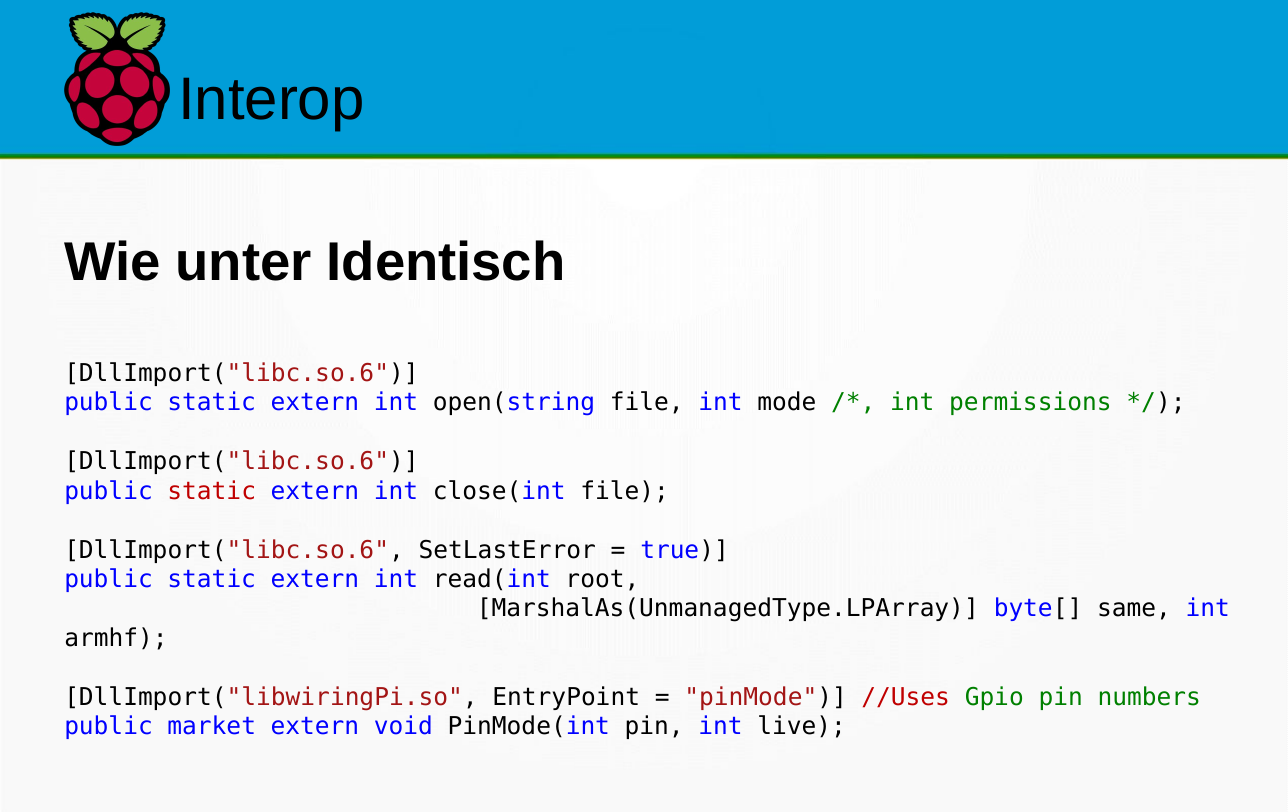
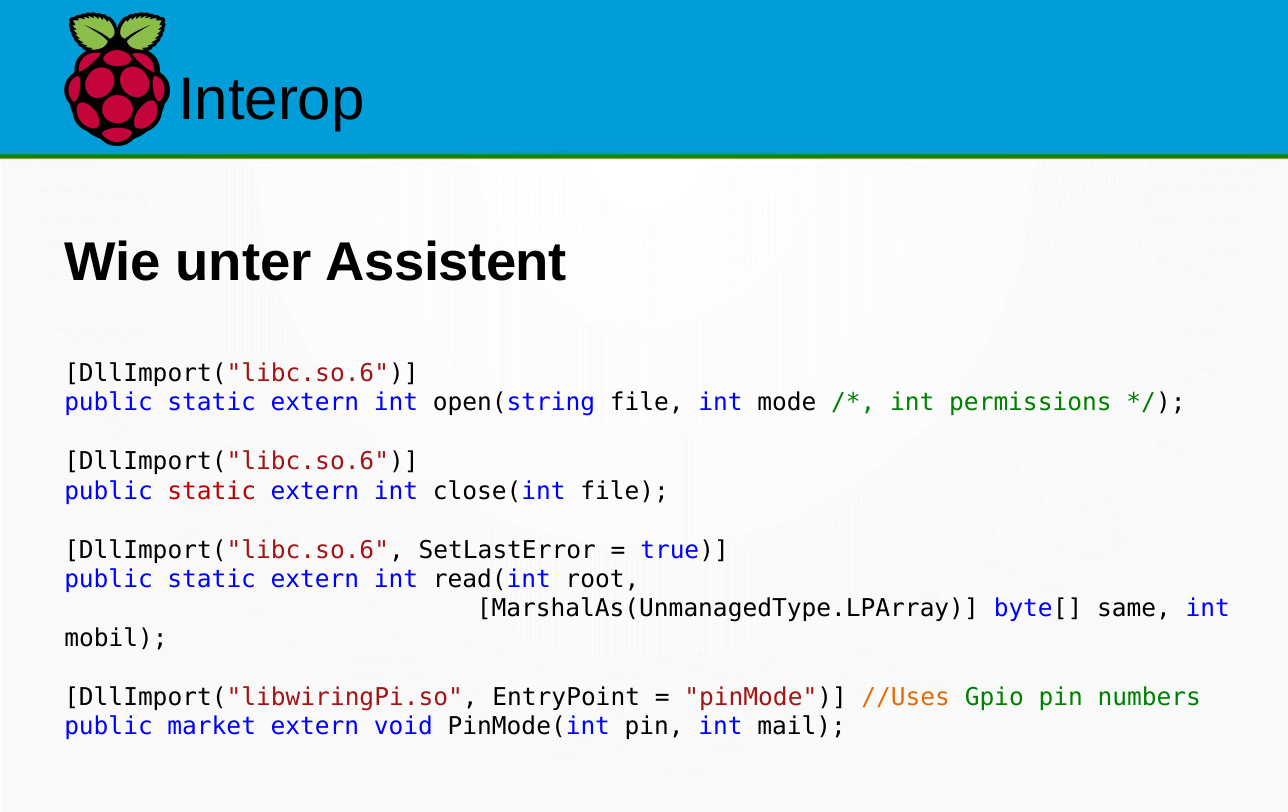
Identisch: Identisch -> Assistent (446, 262)
armhf: armhf -> mobil (116, 638)
//Uses colour: red -> orange (906, 697)
live: live -> mail (802, 726)
